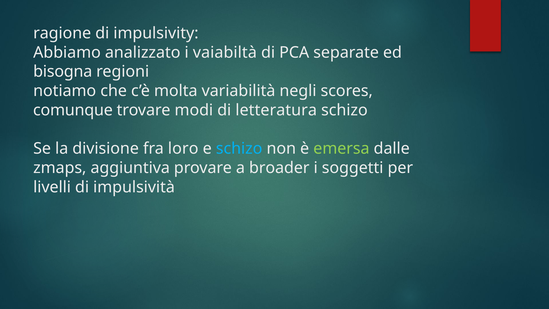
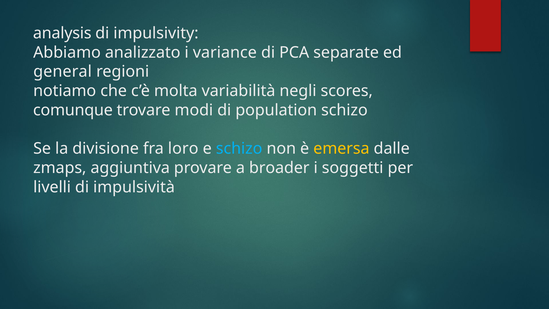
ragione: ragione -> analysis (62, 33)
vaiabiltà: vaiabiltà -> variance (225, 52)
bisogna: bisogna -> general (63, 72)
letteratura: letteratura -> population (276, 110)
emersa colour: light green -> yellow (341, 149)
